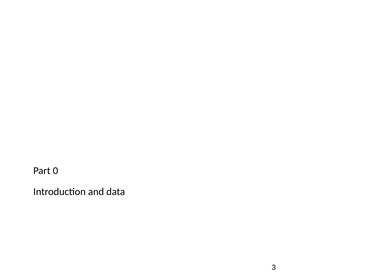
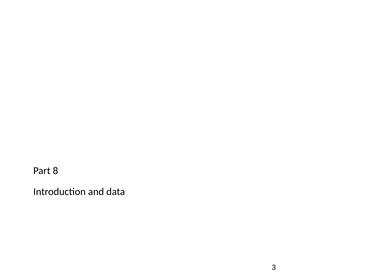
0: 0 -> 8 (55, 171)
